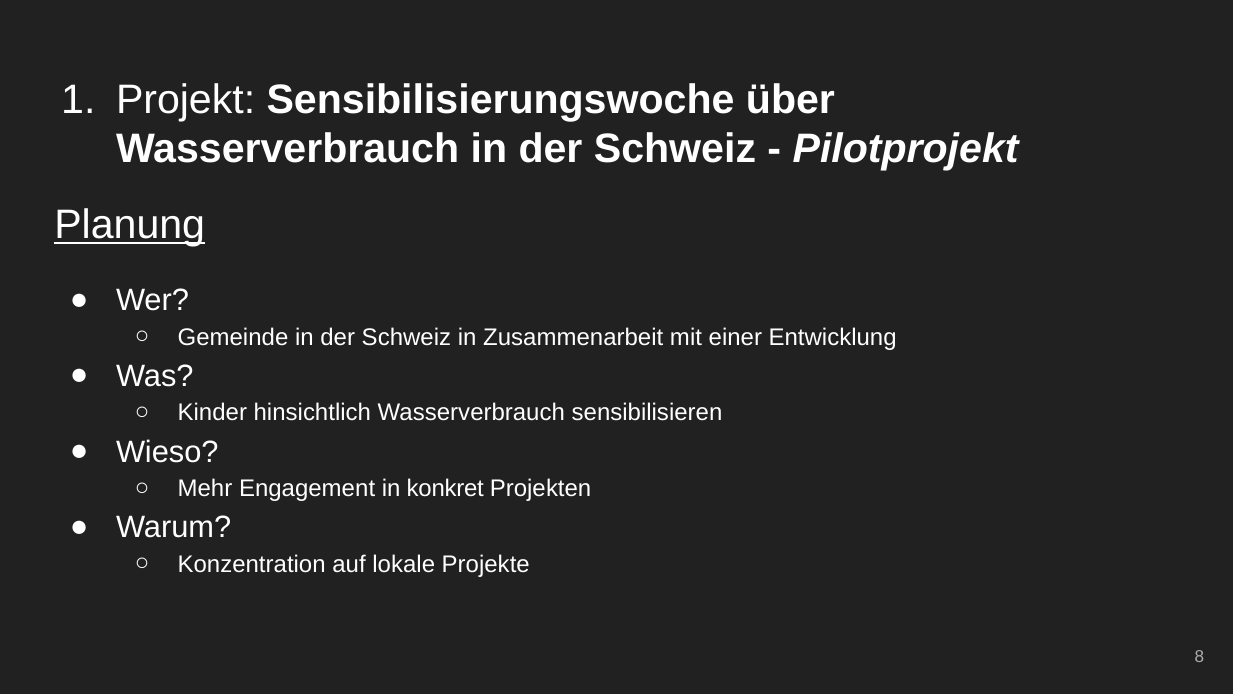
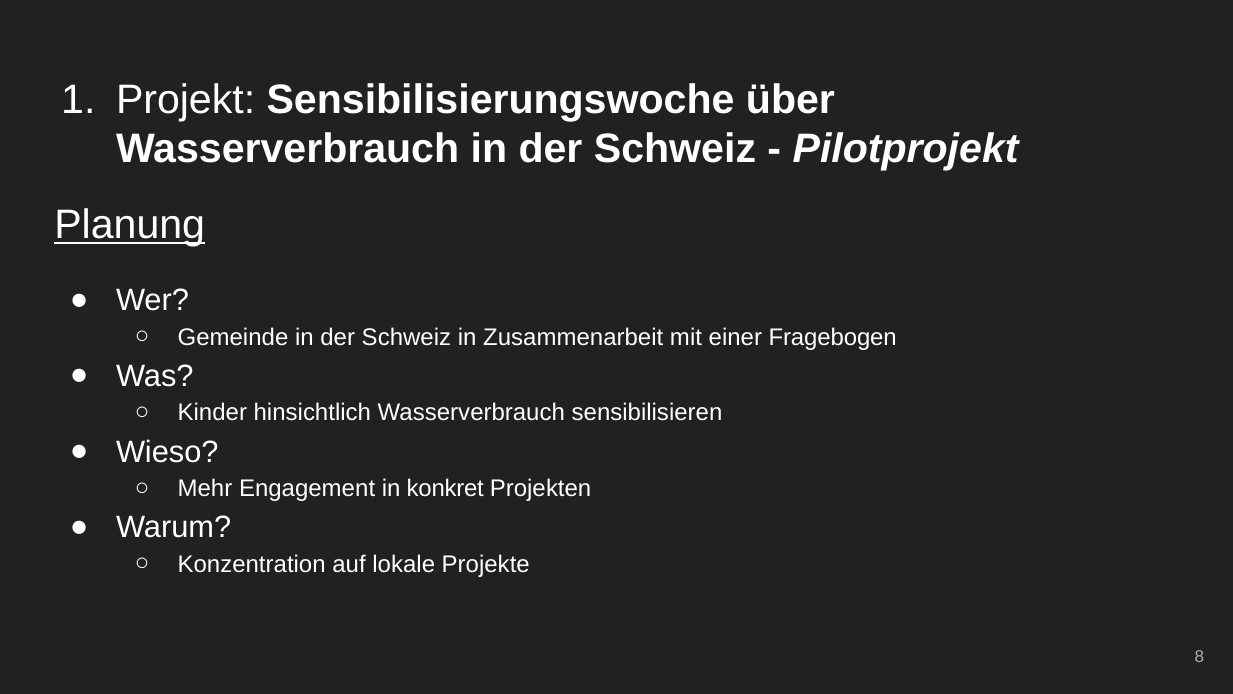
Entwicklung: Entwicklung -> Fragebogen (833, 337)
